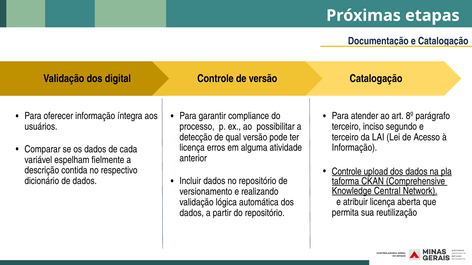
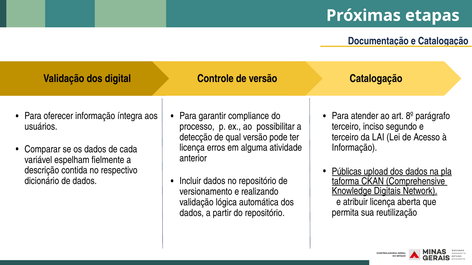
Controle: Controle -> Públicas (347, 172)
Central: Central -> Digitais (387, 191)
